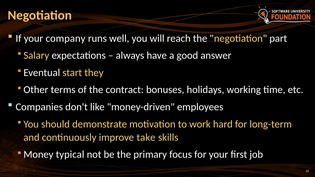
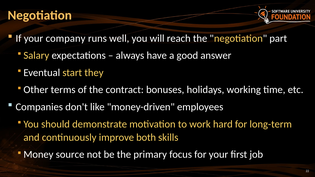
take: take -> both (146, 138)
typical: typical -> source (70, 155)
